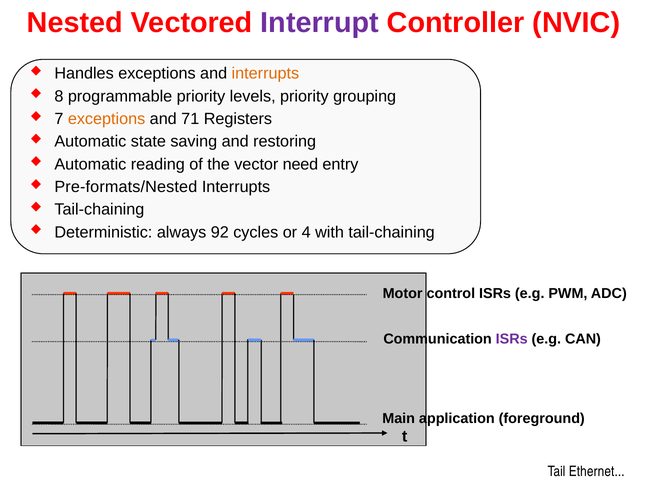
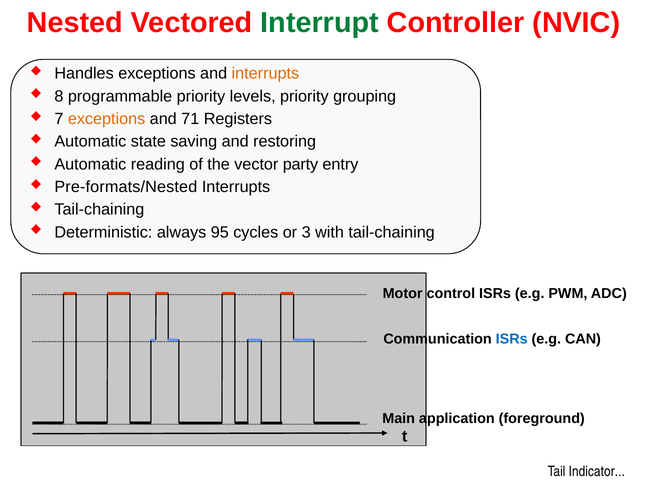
Interrupt colour: purple -> green (320, 23)
need: need -> party (300, 164)
92: 92 -> 95 (220, 232)
4: 4 -> 3 (306, 232)
ISRs colour: purple -> blue (512, 339)
Ethernet: Ethernet -> Indicator (597, 471)
